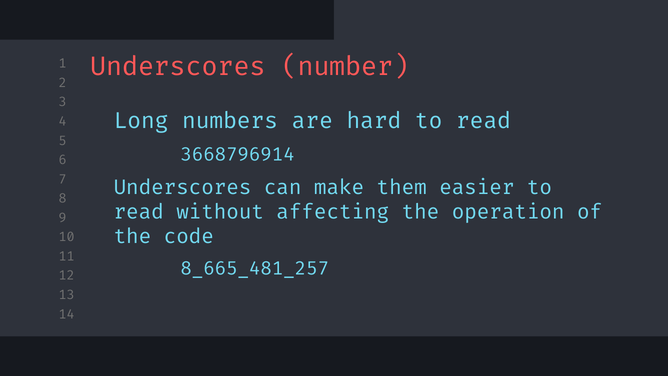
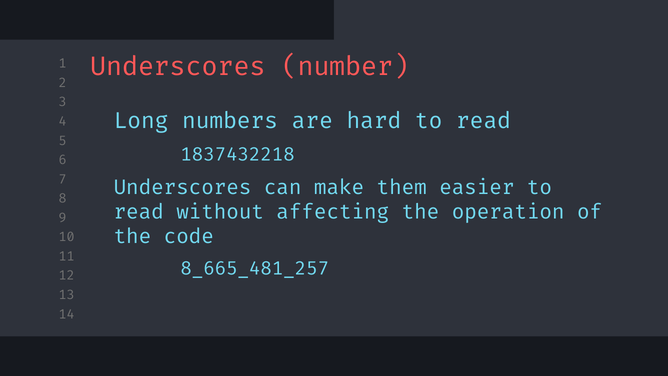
3668796914: 3668796914 -> 1837432218 (238, 154)
